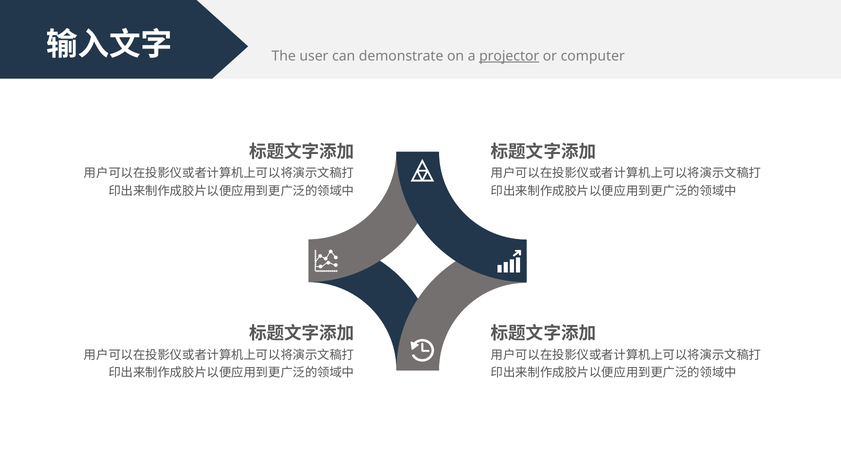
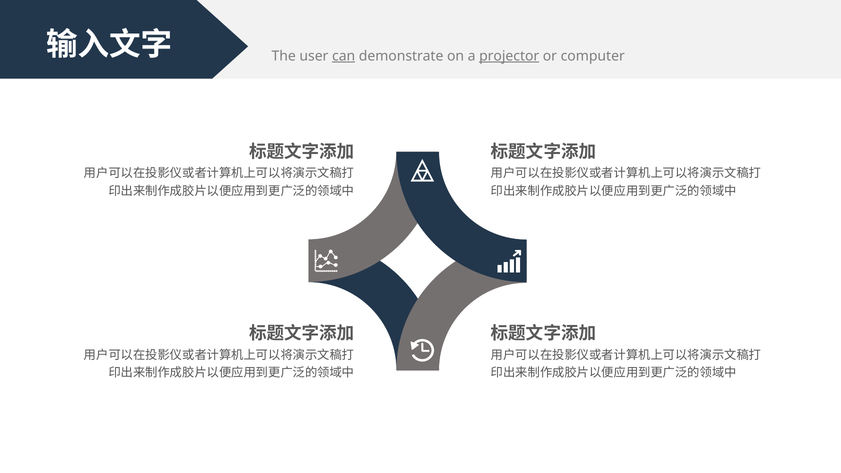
can underline: none -> present (344, 56)
